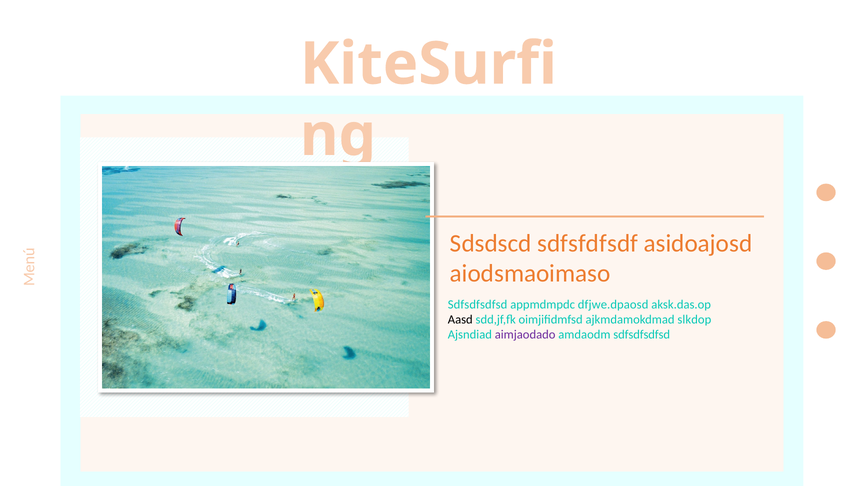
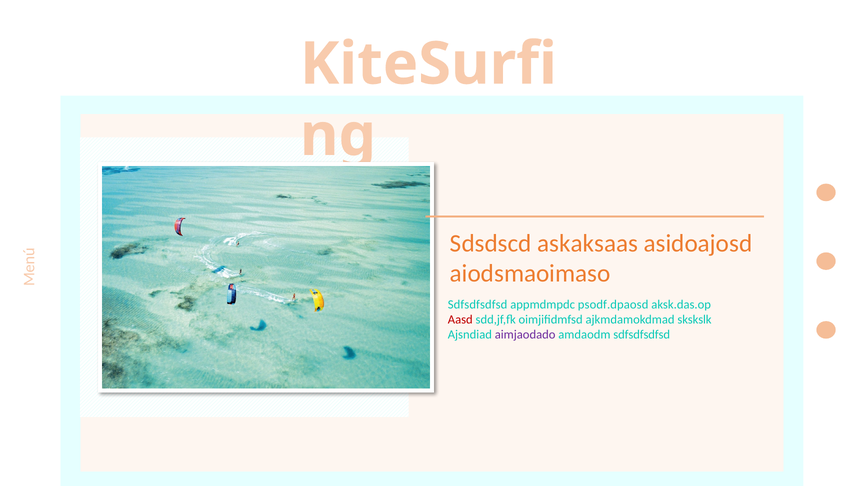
sdfsfdfsdf: sdfsfdfsdf -> askaksaas (588, 243)
dfjwe.dpaosd: dfjwe.dpaosd -> psodf.dpaosd (613, 305)
Aasd colour: black -> red (460, 320)
slkdop: slkdop -> skskslk (695, 320)
